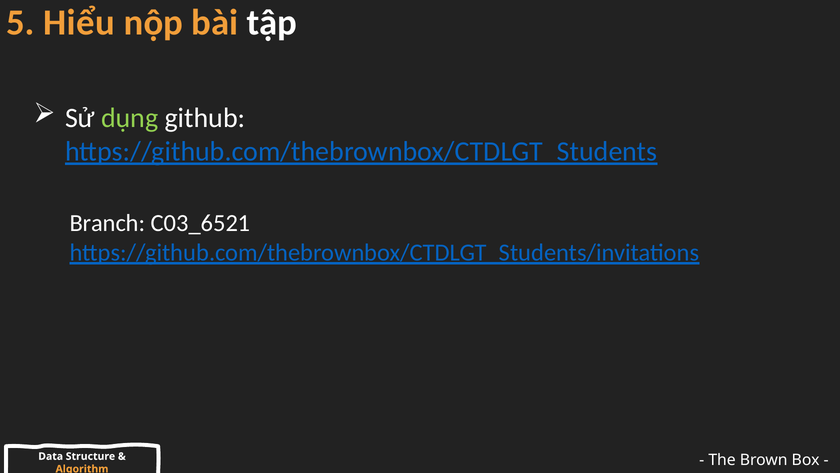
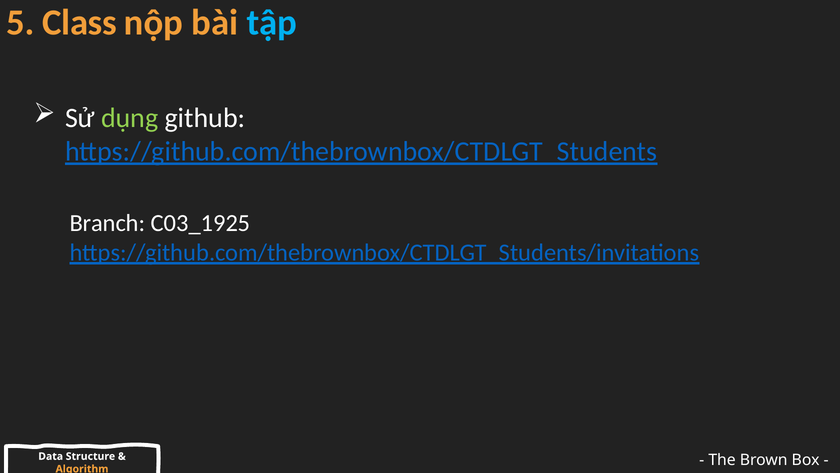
Hiểu: Hiểu -> Class (80, 23)
tập colour: white -> light blue (272, 23)
C03_6521: C03_6521 -> C03_1925 (201, 223)
